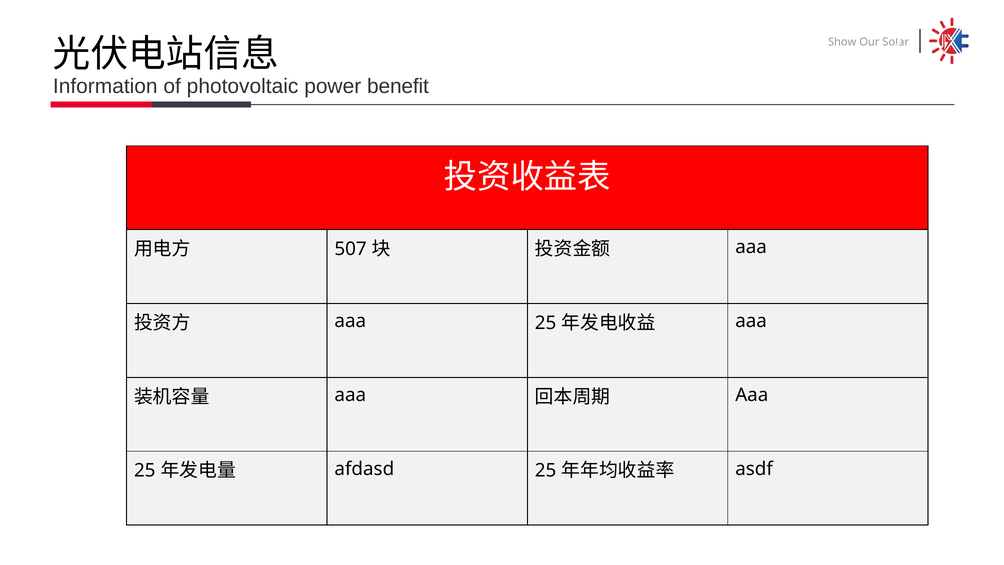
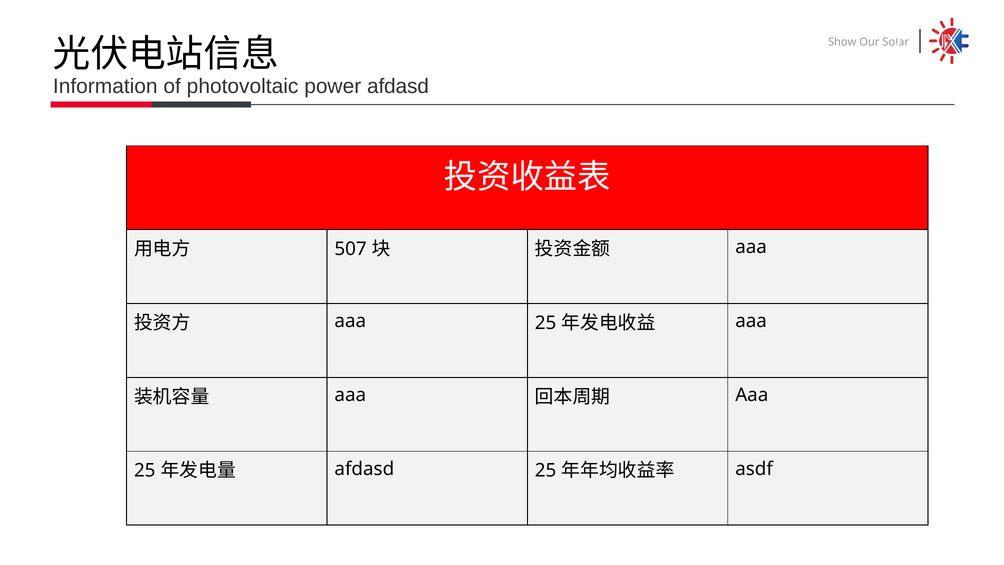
power benefit: benefit -> afdasd (398, 86)
